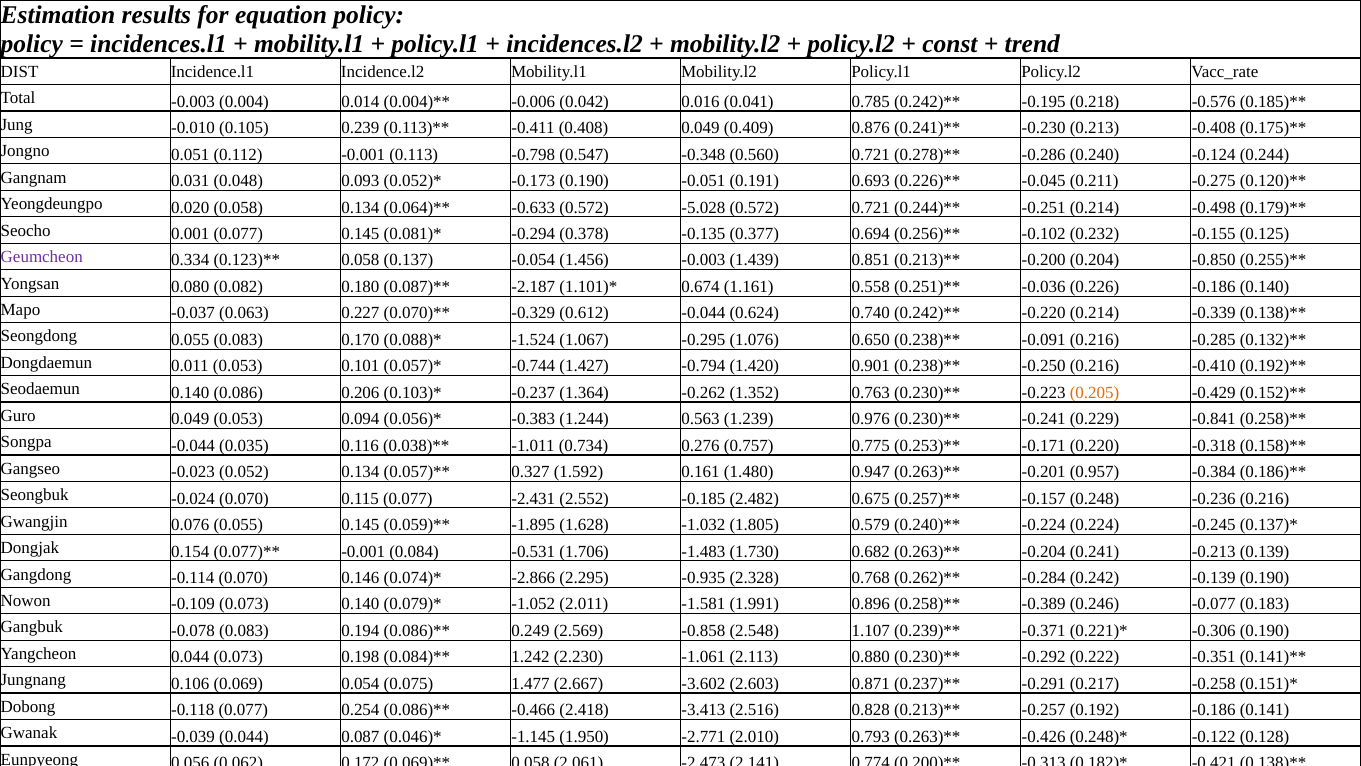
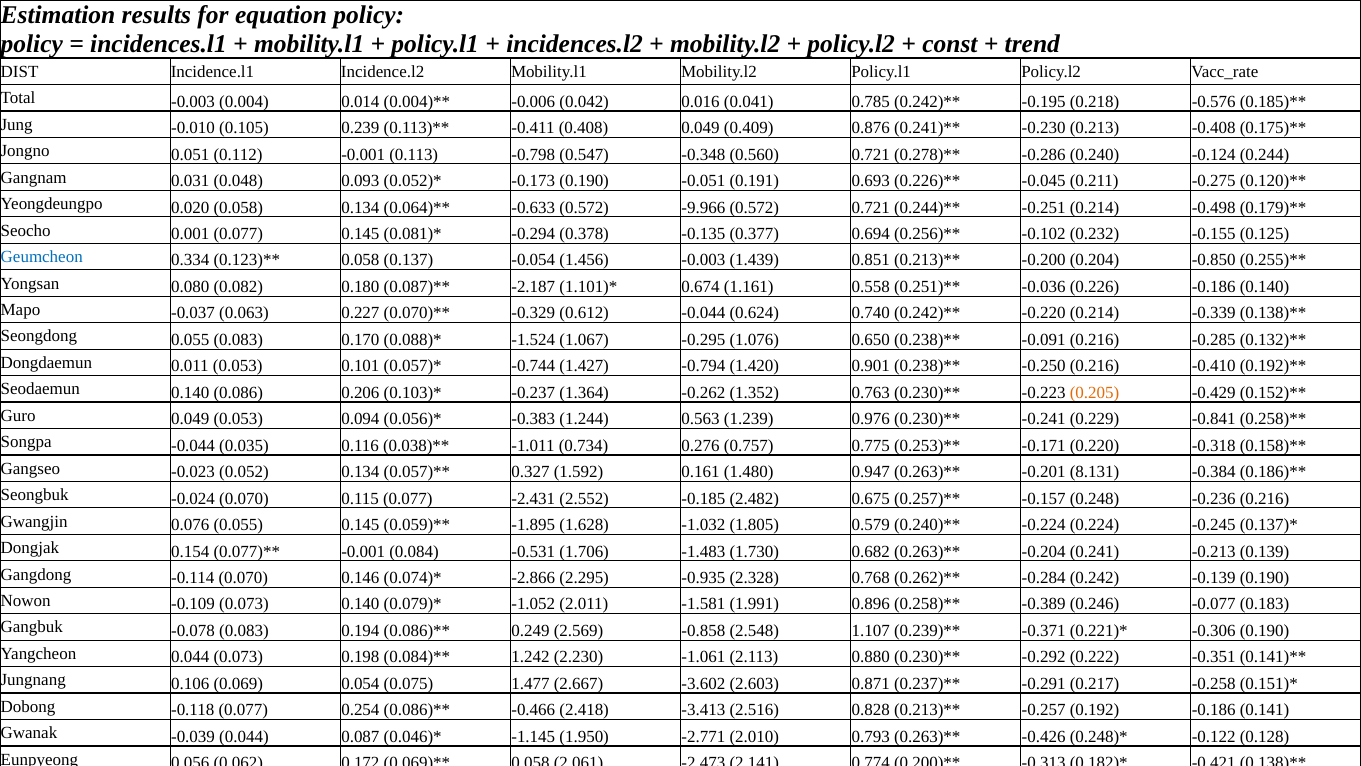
-5.028: -5.028 -> -9.966 (703, 207)
Geumcheon colour: purple -> blue (42, 257)
0.957: 0.957 -> 8.131 (1095, 472)
